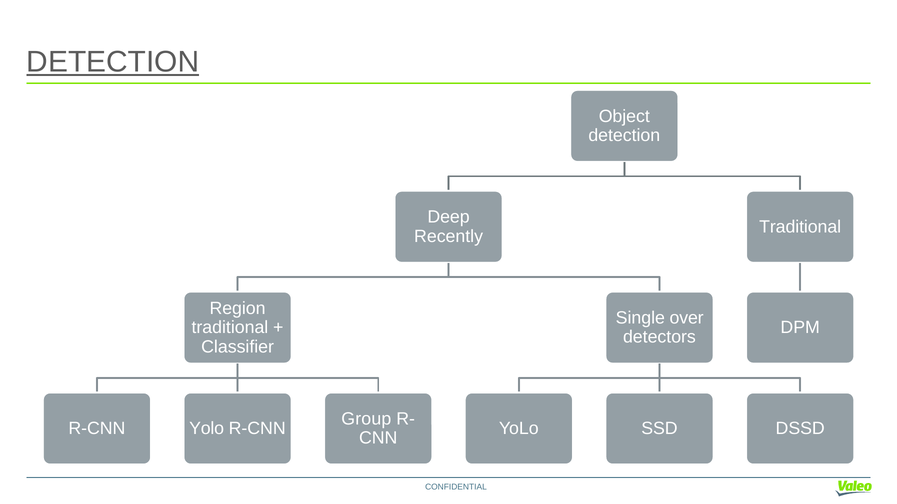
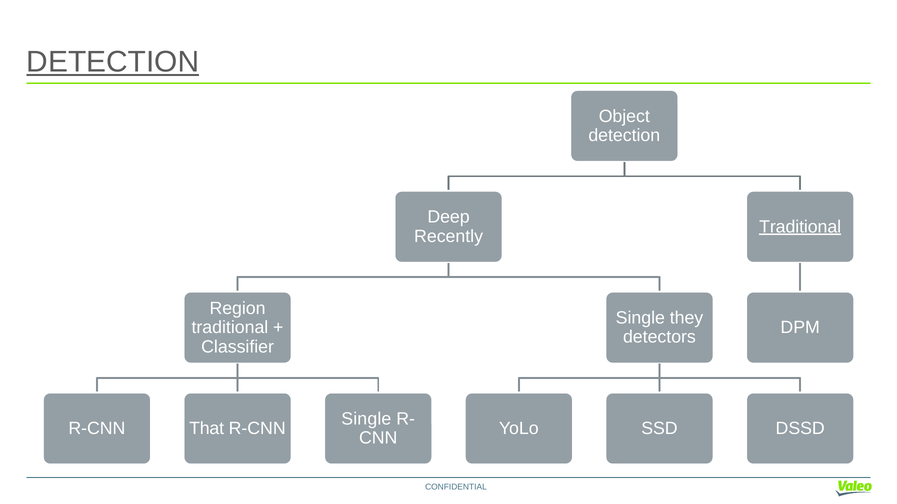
Traditional underline: none -> present (800, 227)
over: over -> they (687, 318)
Group: Group -> Single (366, 419)
R-CNN Yolo: Yolo -> That (207, 429)
